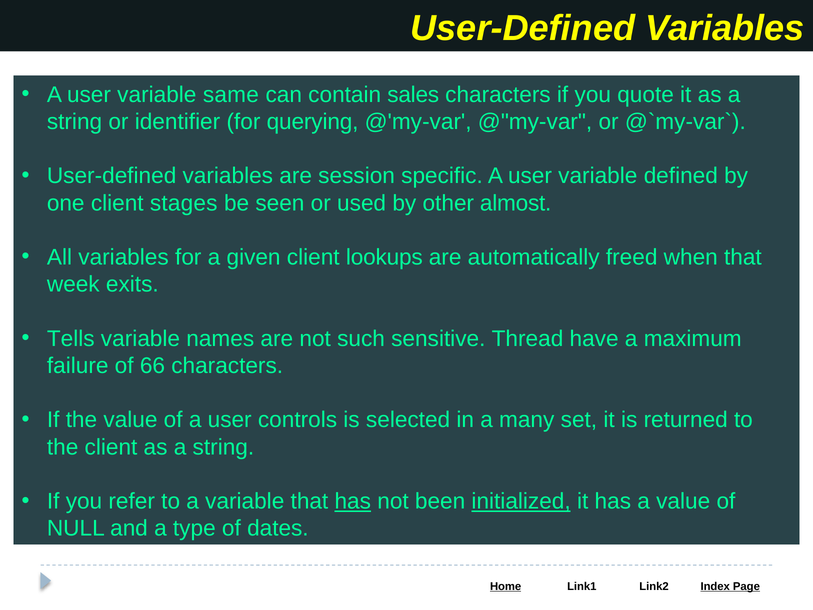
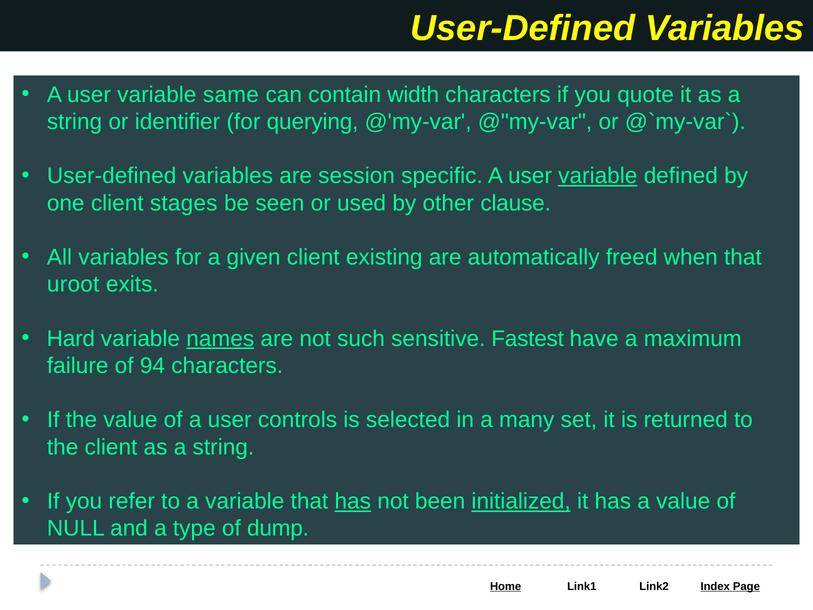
sales: sales -> width (413, 95)
variable underline: none -> present (598, 176)
almost: almost -> clause (516, 203)
lookups: lookups -> existing (384, 257)
week: week -> uroot (73, 284)
Tells: Tells -> Hard (71, 339)
names underline: none -> present (220, 339)
Thread: Thread -> Fastest (528, 339)
66: 66 -> 94 (152, 366)
dates: dates -> dump (278, 528)
